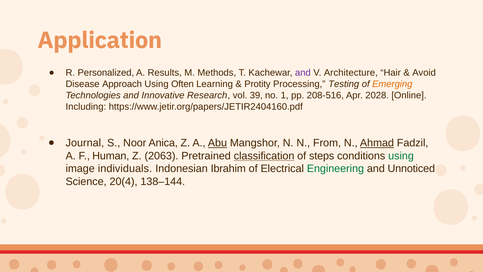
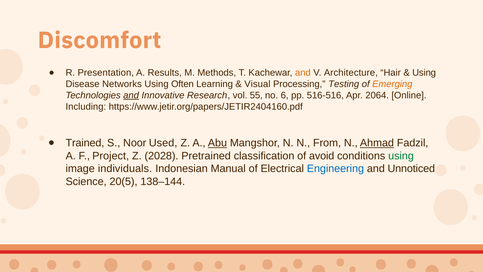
Application: Application -> Discomfort (99, 40)
Personalized: Personalized -> Presentation (106, 73)
and colour: purple -> orange (303, 73)
Avoid: Avoid -> Using (424, 73)
Approach: Approach -> Networks (122, 84)
Protity: Protity -> Visual (257, 84)
and underline: none -> present (131, 95)
39: 39 -> 55 (256, 95)
1: 1 -> 6 (285, 95)
208-516: 208-516 -> 516-516 (325, 95)
2028: 2028 -> 2064 (377, 95)
Journal: Journal -> Trained (85, 143)
Anica: Anica -> Used (163, 143)
Human: Human -> Project (111, 156)
2063: 2063 -> 2028 (162, 156)
classification underline: present -> none (264, 156)
steps: steps -> avoid (322, 156)
Ibrahim: Ibrahim -> Manual (228, 169)
Engineering colour: green -> blue (335, 169)
20(4: 20(4 -> 20(5 (124, 181)
